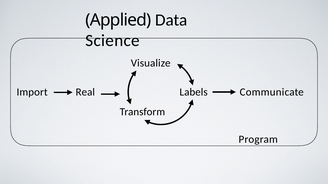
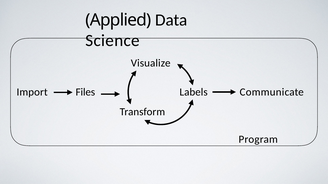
Real: Real -> Files (85, 92)
